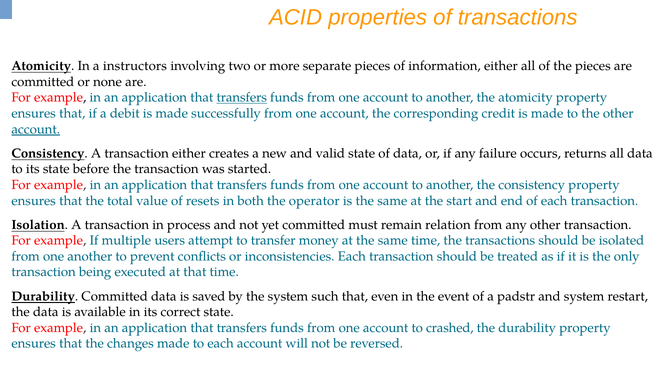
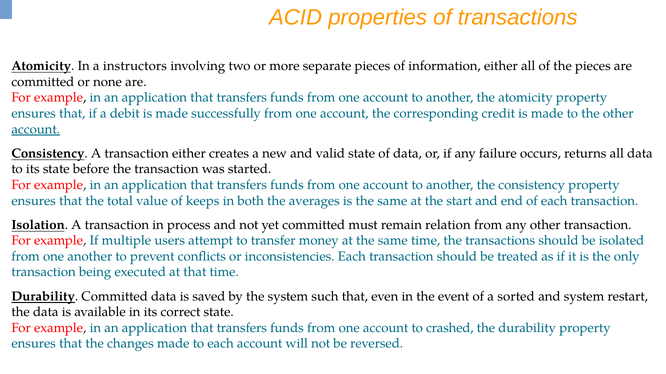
transfers underline: present -> none (242, 98)
resets: resets -> keeps (203, 201)
operator: operator -> averages (314, 201)
padstr: padstr -> sorted (516, 297)
